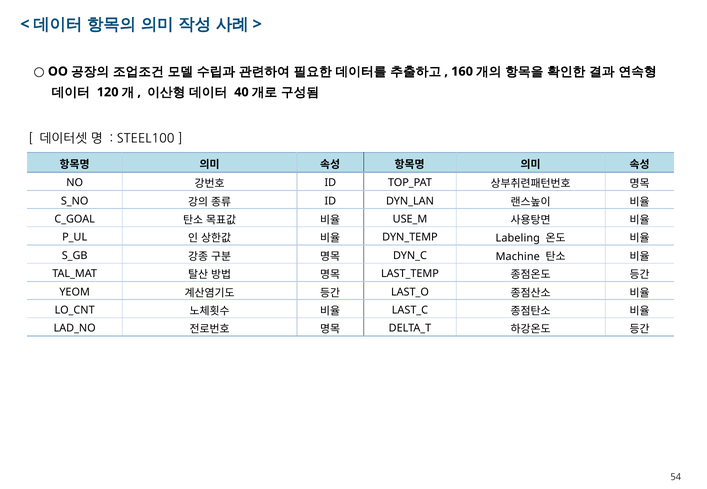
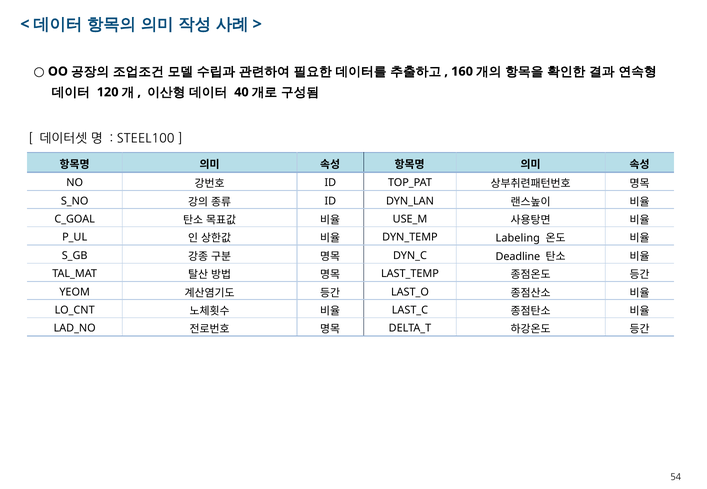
Machine: Machine -> Deadline (518, 257)
